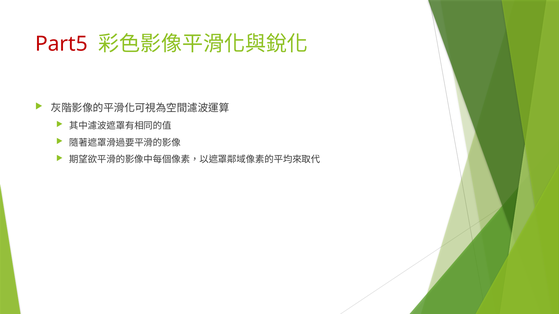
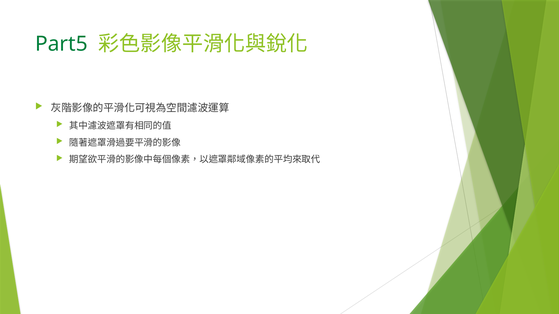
Part5 colour: red -> green (62, 44)
